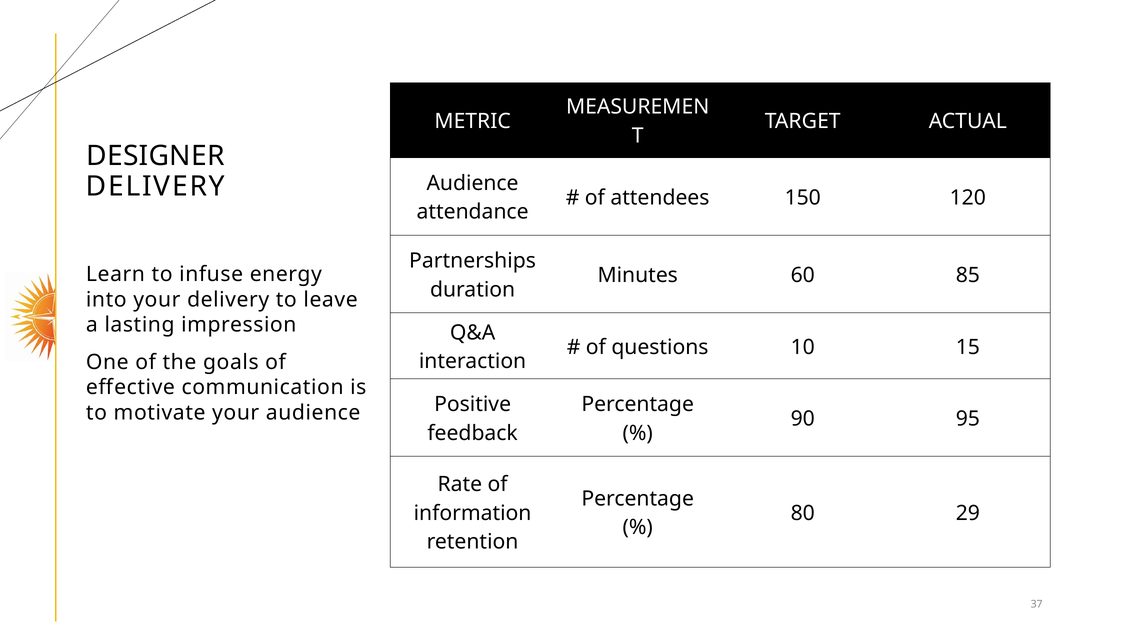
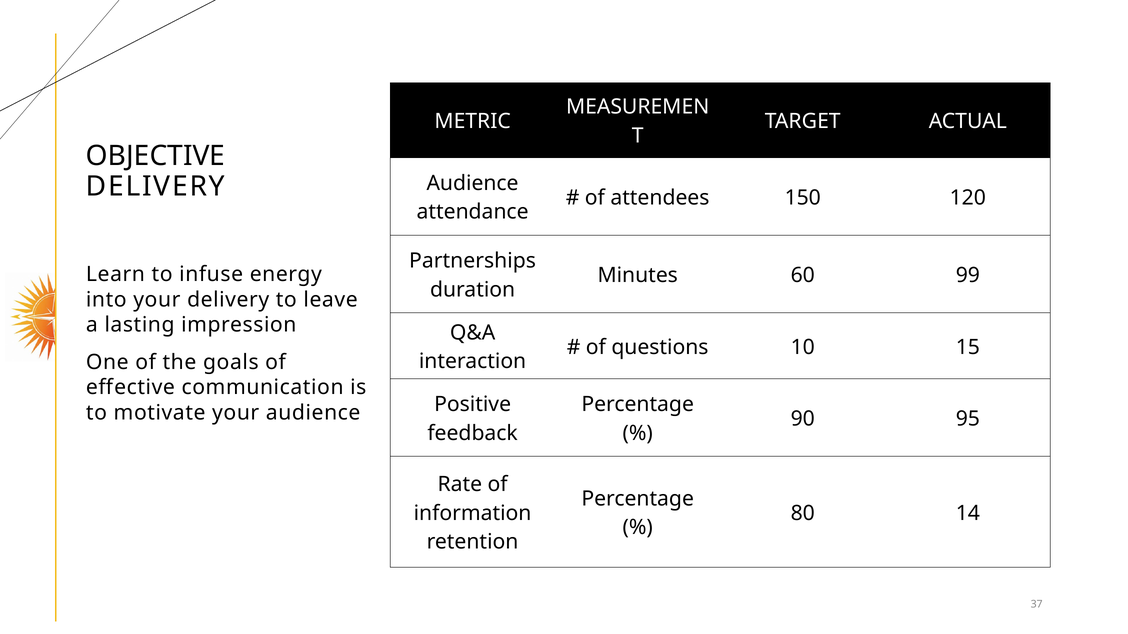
DESIGNER: DESIGNER -> OBJECTIVE (156, 156)
85: 85 -> 99 (968, 275)
29: 29 -> 14 (968, 513)
